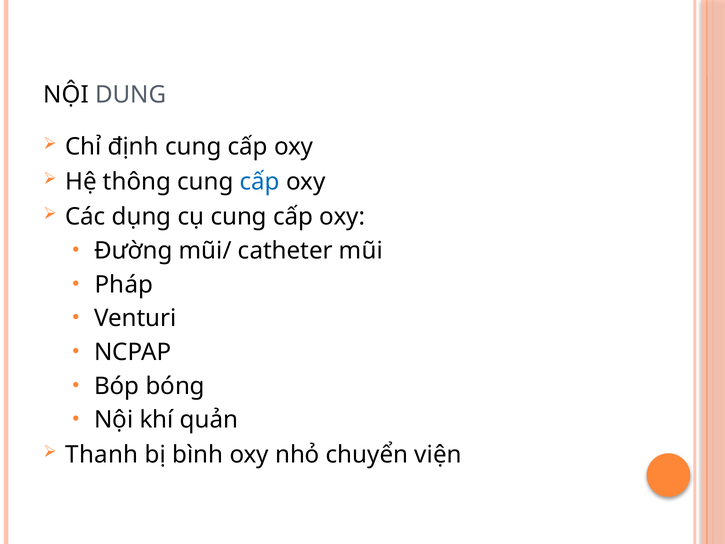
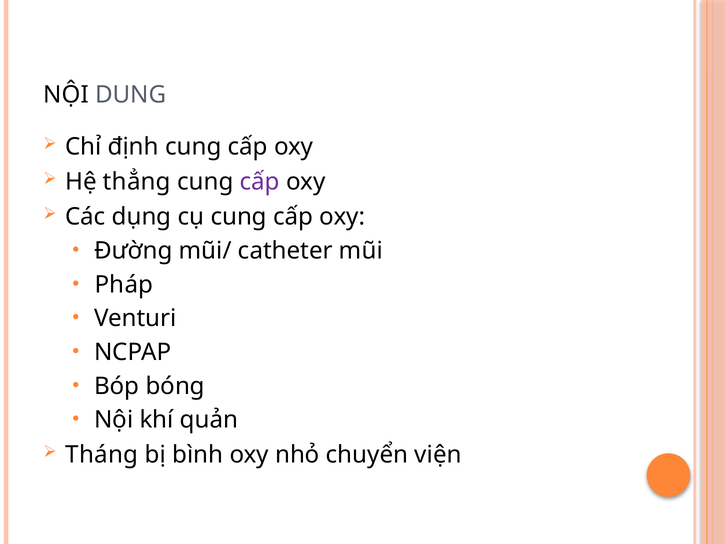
thông: thông -> thẳng (137, 182)
cấp colour: blue -> purple (260, 182)
Thanh: Thanh -> Tháng (102, 455)
